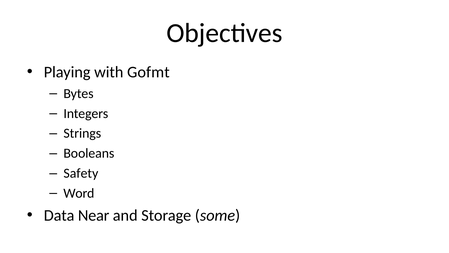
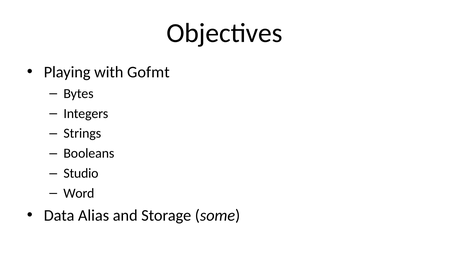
Safety: Safety -> Studio (81, 173)
Near: Near -> Alias (94, 215)
